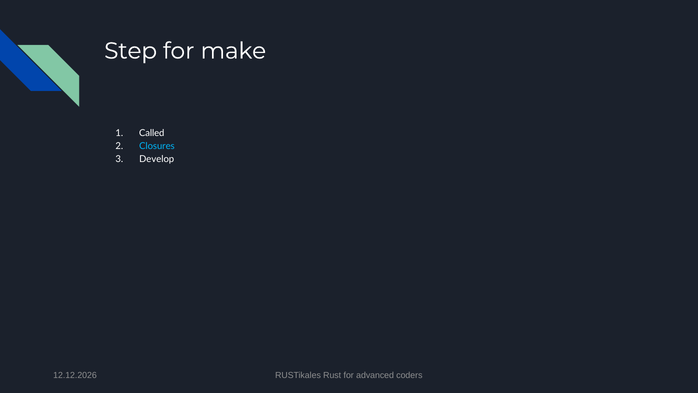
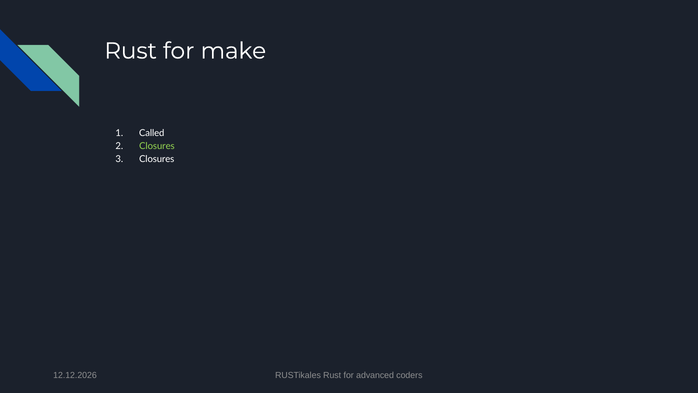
Step: Step -> Rust (131, 51)
Closures colour: light blue -> light green (157, 146)
Develop: Develop -> Closures (157, 159)
